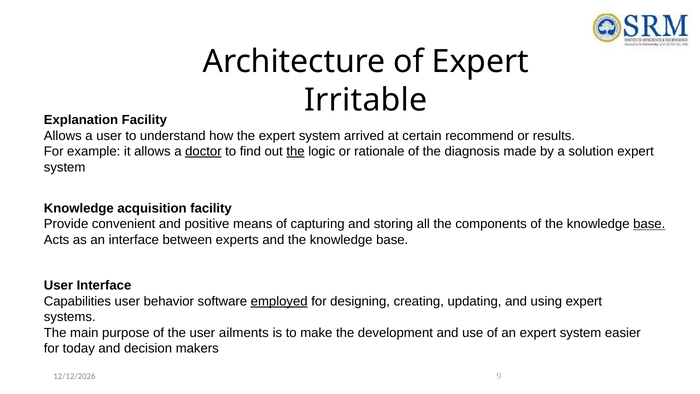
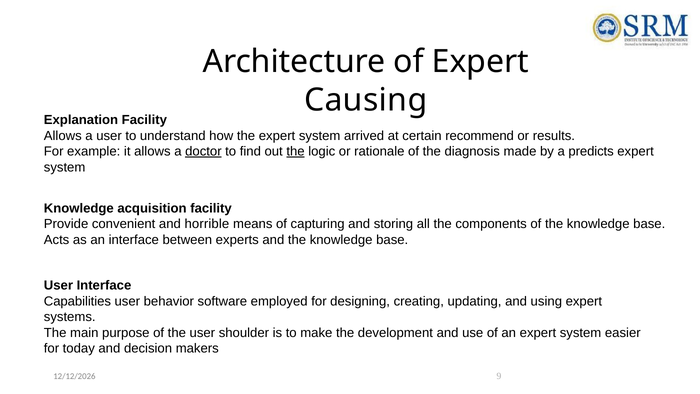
Irritable: Irritable -> Causing (366, 100)
solution: solution -> predicts (591, 151)
positive: positive -> horrible (207, 224)
base underline: present -> none (649, 224)
employed underline: present -> none (279, 301)
ailments: ailments -> shoulder (244, 333)
